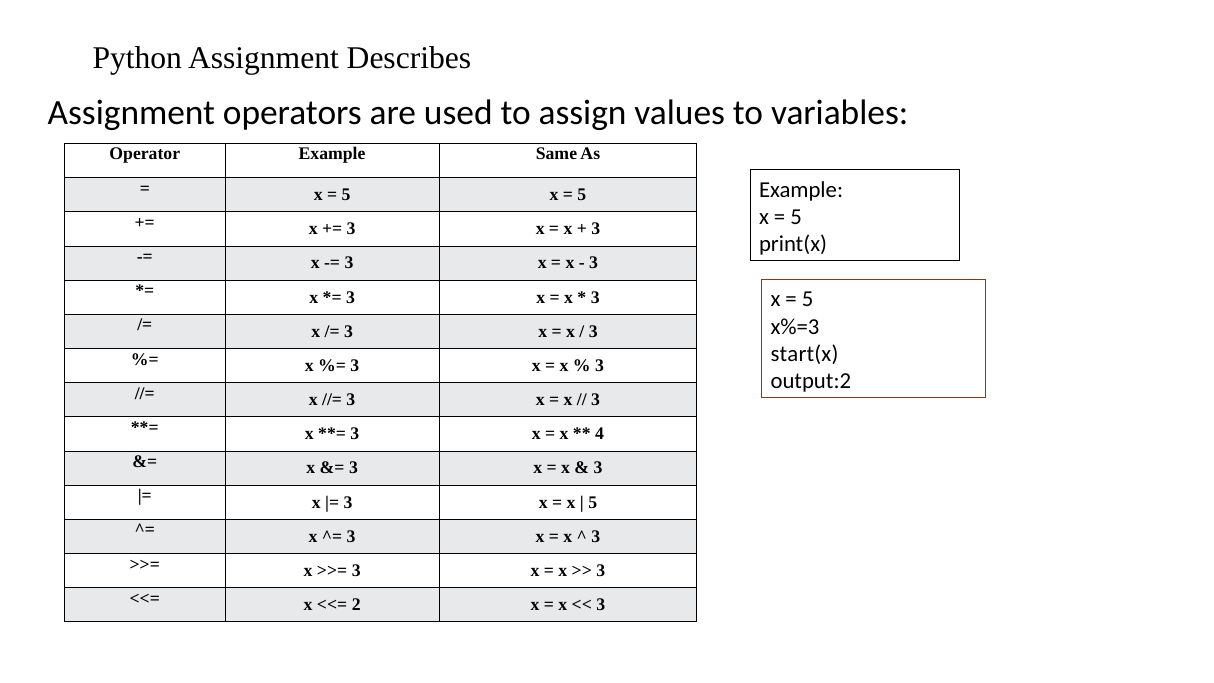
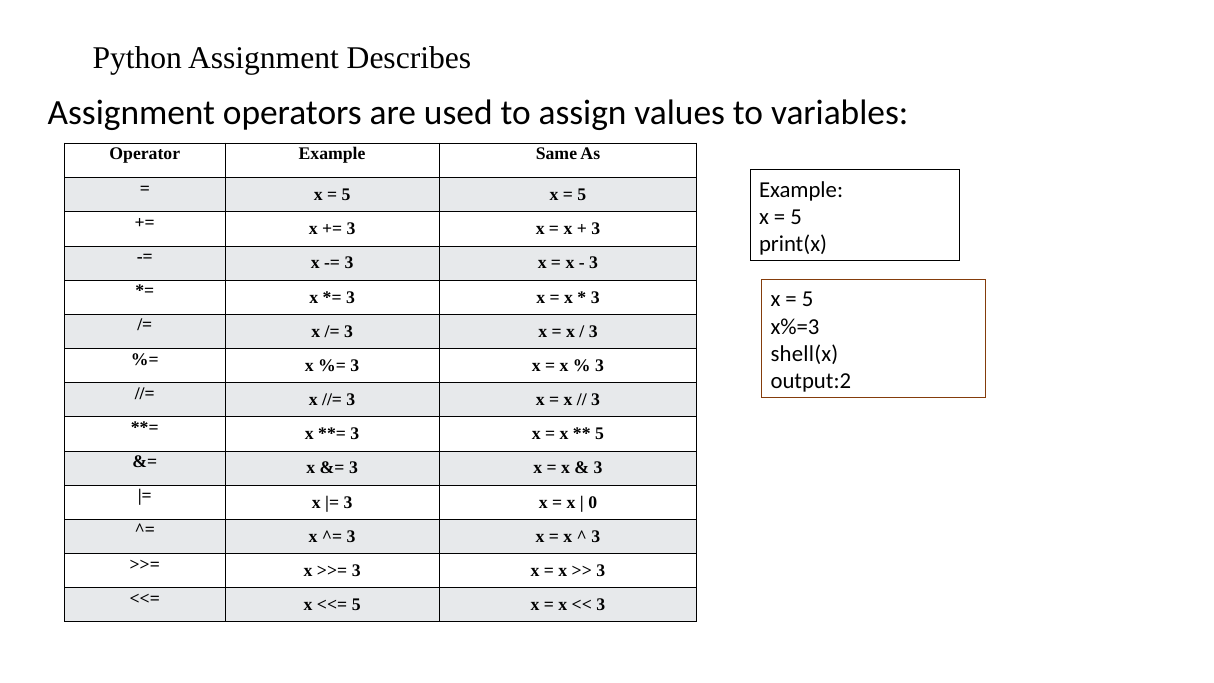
start(x: start(x -> shell(x (804, 354)
4: 4 -> 5 (600, 434)
5: 5 -> 0 (593, 502)
2: 2 -> 5 (356, 605)
